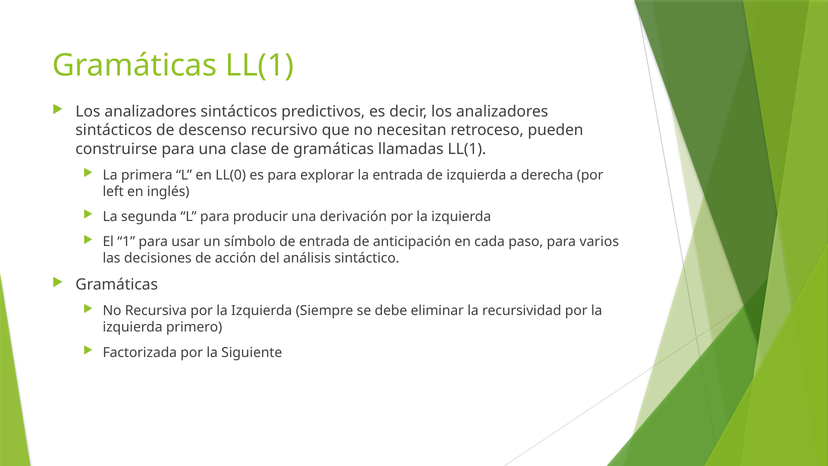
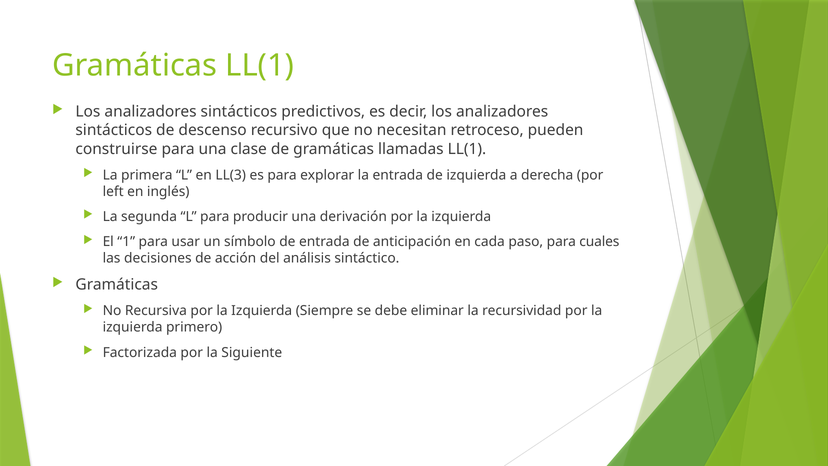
LL(0: LL(0 -> LL(3 (231, 175)
varios: varios -> cuales (599, 242)
